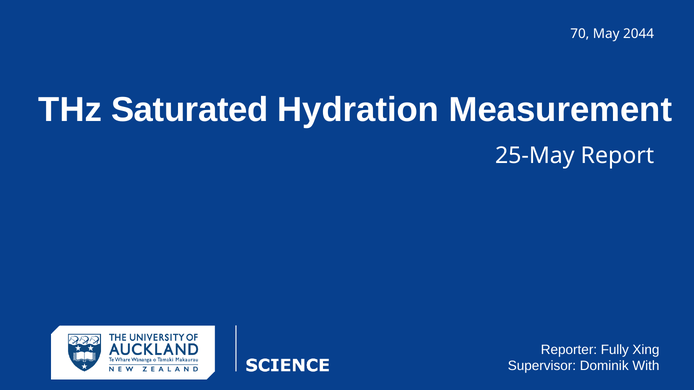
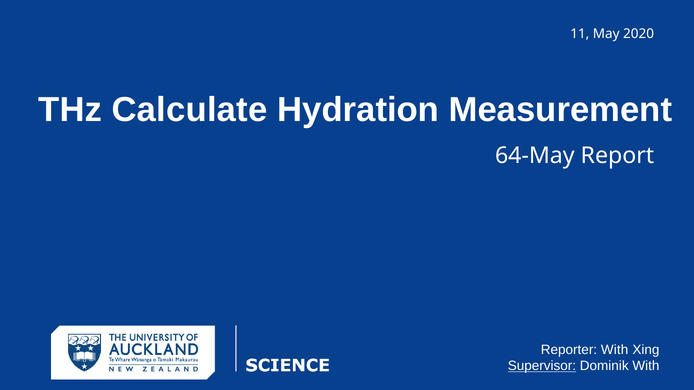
70: 70 -> 11 (580, 34)
2044: 2044 -> 2020 (639, 34)
Saturated: Saturated -> Calculate (190, 110)
25-May: 25-May -> 64-May (535, 156)
Reporter Fully: Fully -> With (615, 350)
Supervisor underline: none -> present (542, 366)
